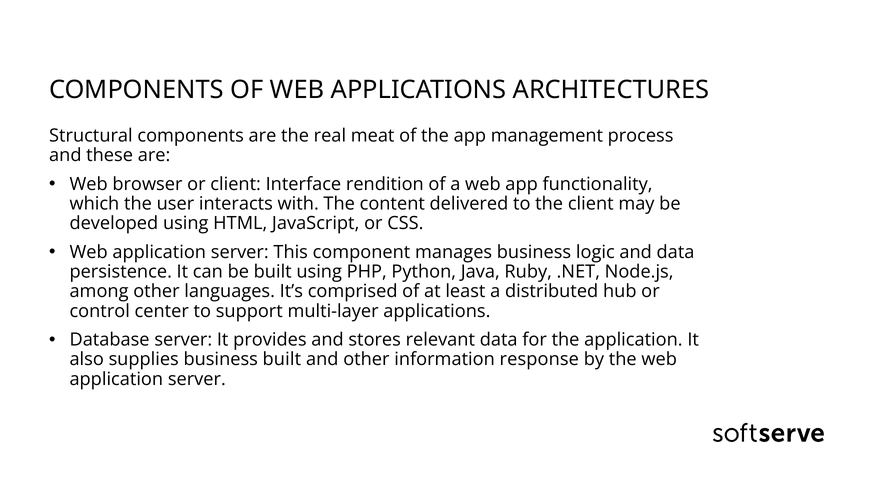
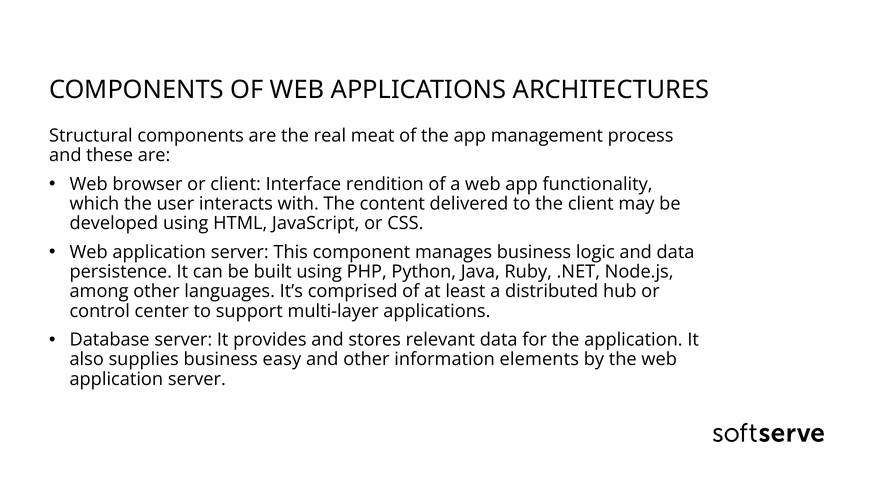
business built: built -> easy (282, 359)
response: response -> elements (539, 359)
